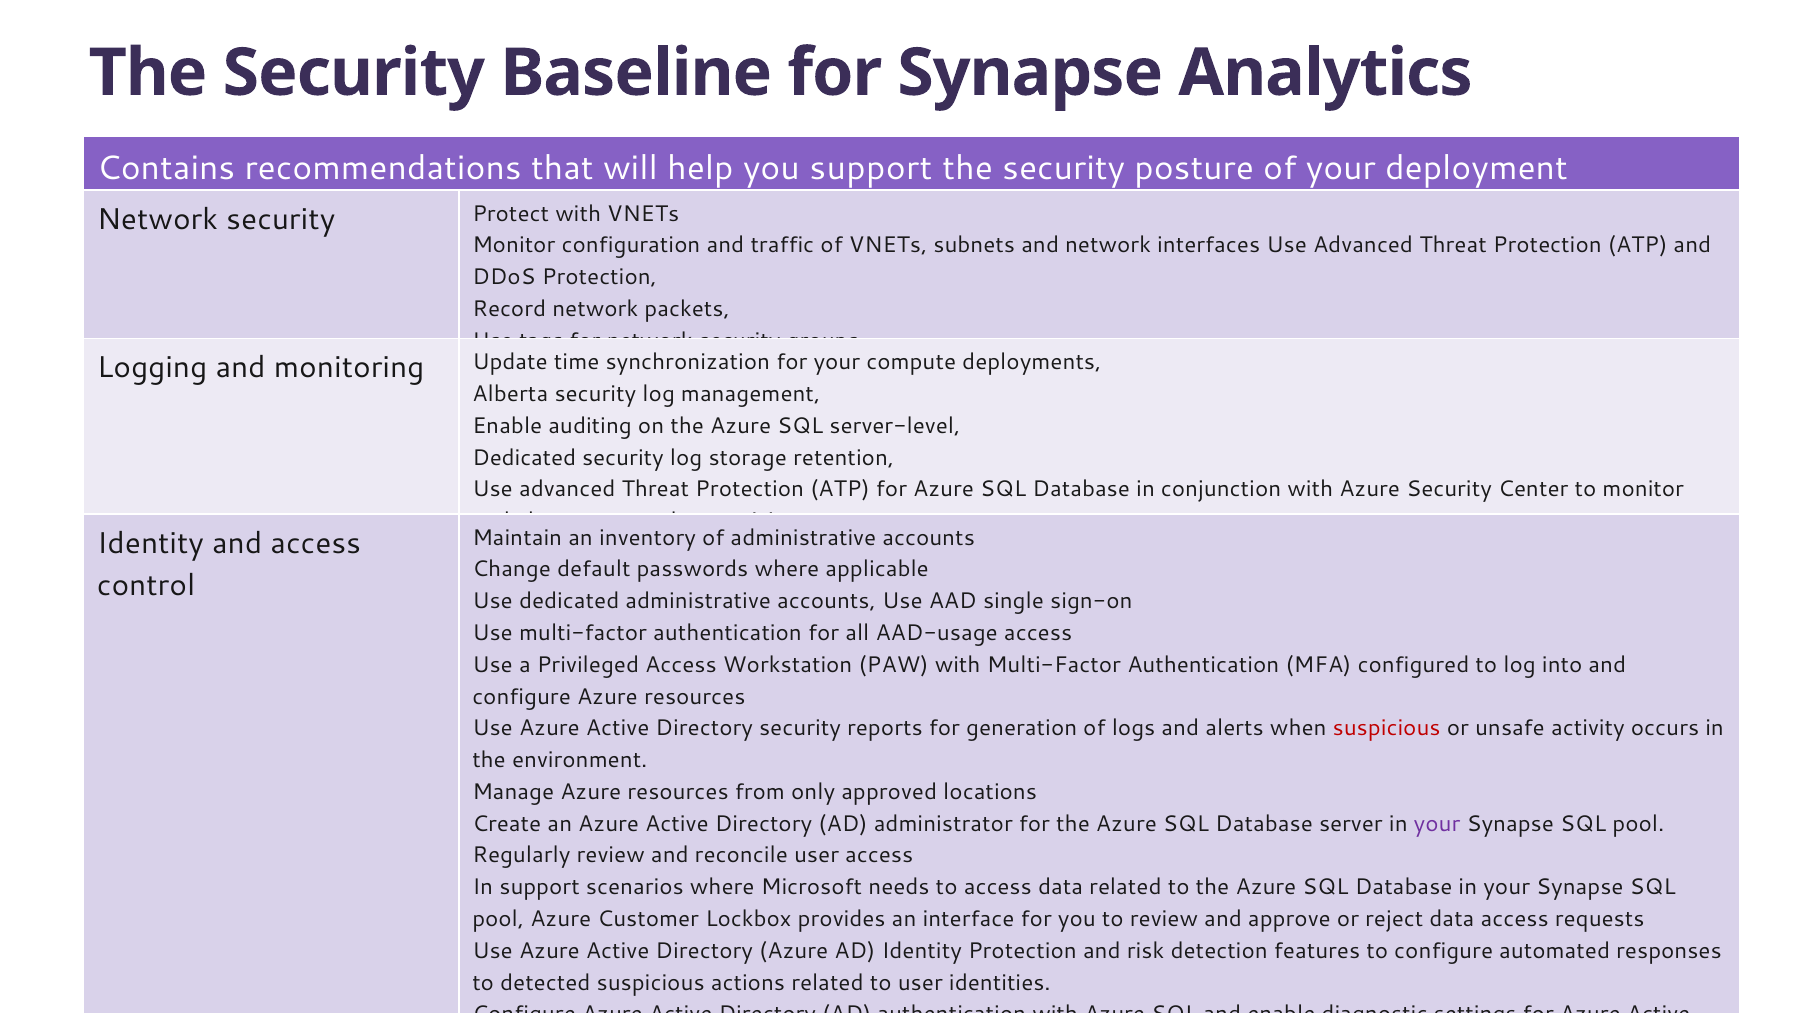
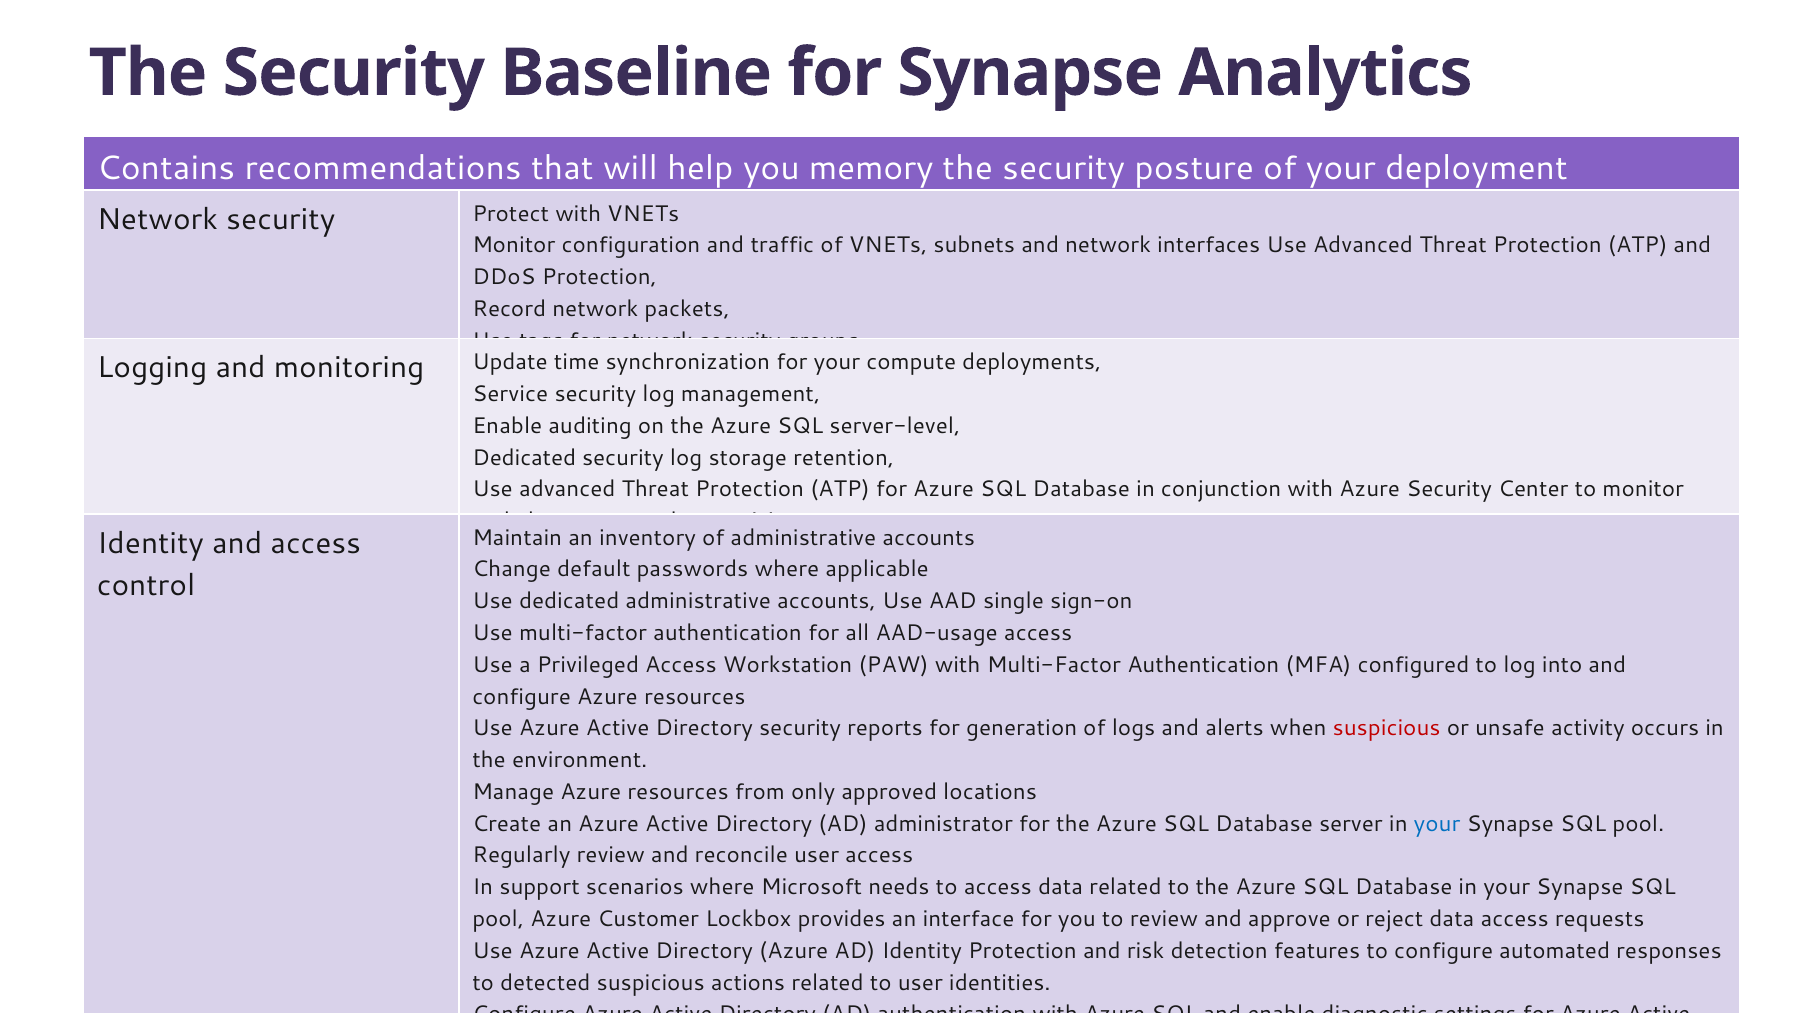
you support: support -> memory (871, 169)
Alberta: Alberta -> Service (510, 394)
your colour: purple -> blue (1437, 823)
